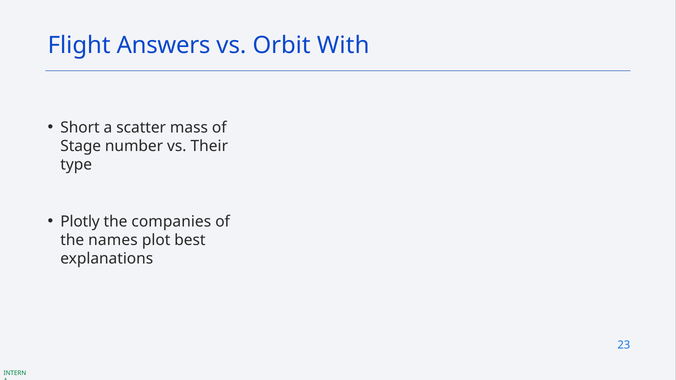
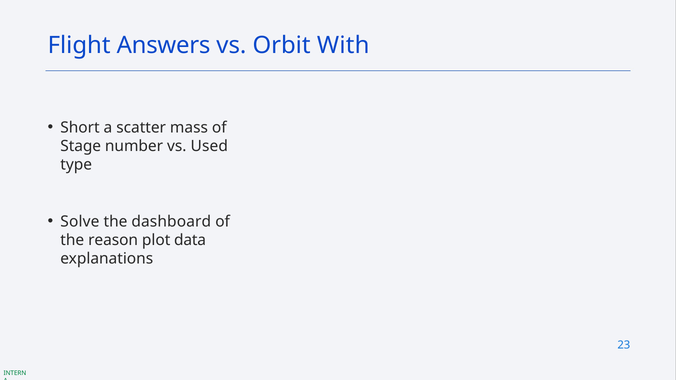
Their: Their -> Used (209, 146)
Plotly: Plotly -> Solve (80, 222)
companies: companies -> dashboard (171, 222)
names: names -> reason (113, 240)
best: best -> data (190, 240)
